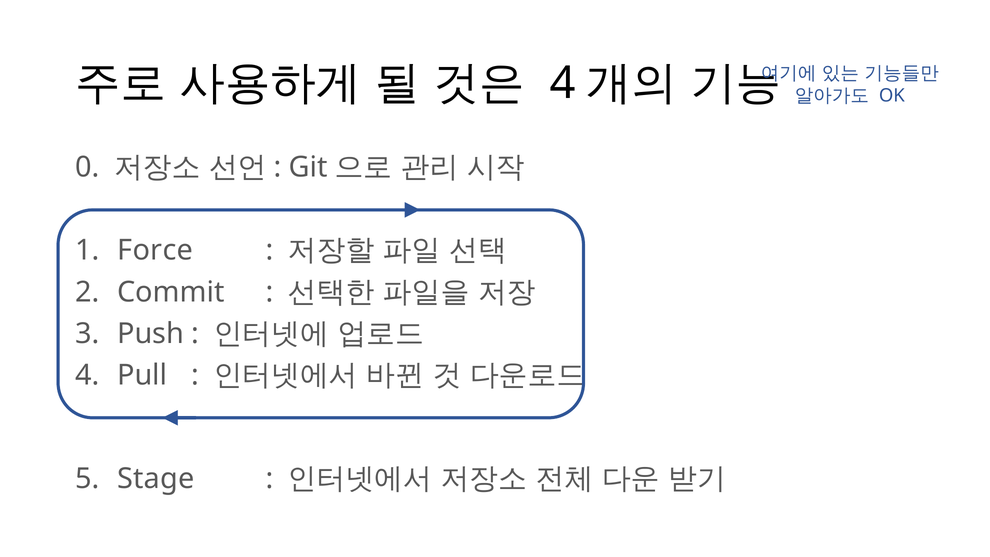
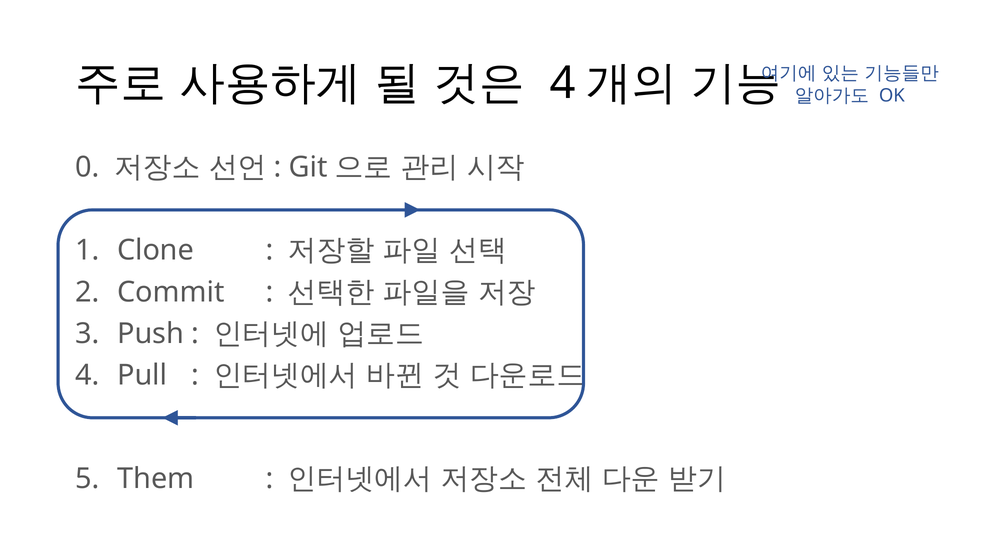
Force: Force -> Clone (156, 250)
Stage: Stage -> Them (156, 479)
